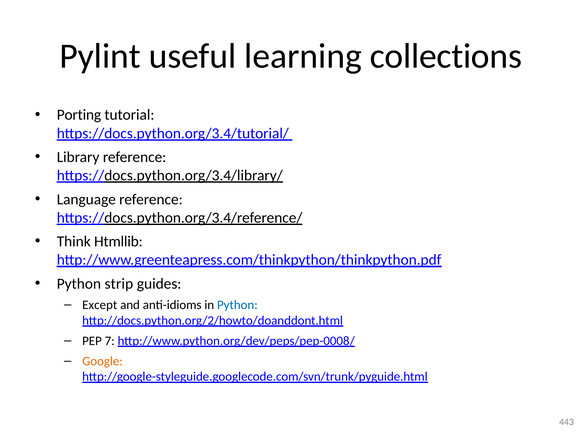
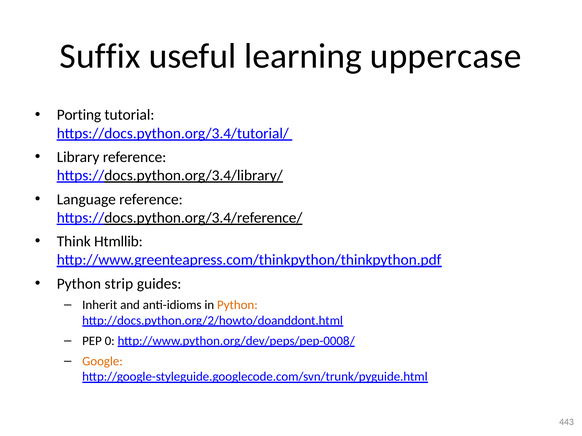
Pylint: Pylint -> Suffix (100, 56)
collections: collections -> uppercase (446, 56)
Except: Except -> Inherit (100, 305)
Python colour: blue -> orange (237, 305)
7: 7 -> 0 (110, 341)
